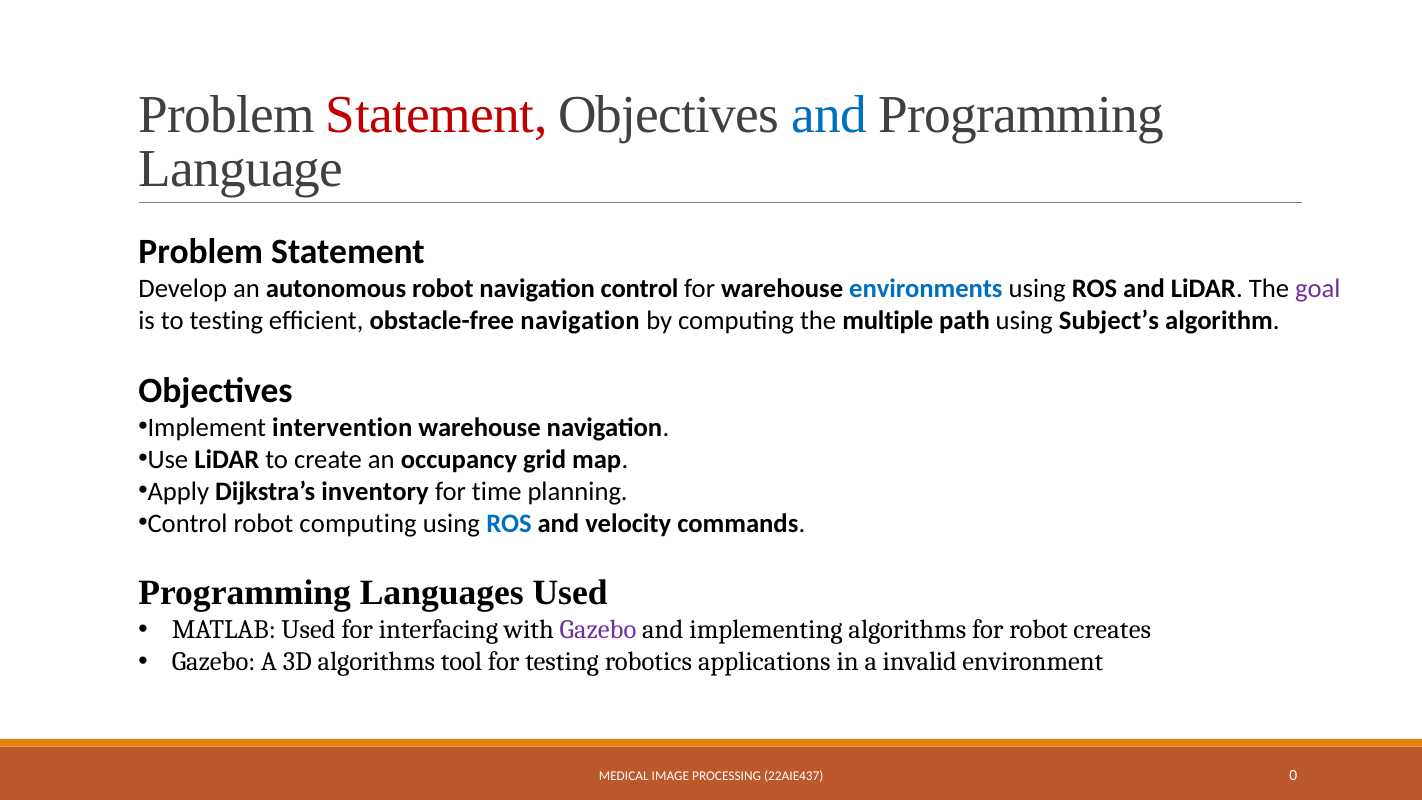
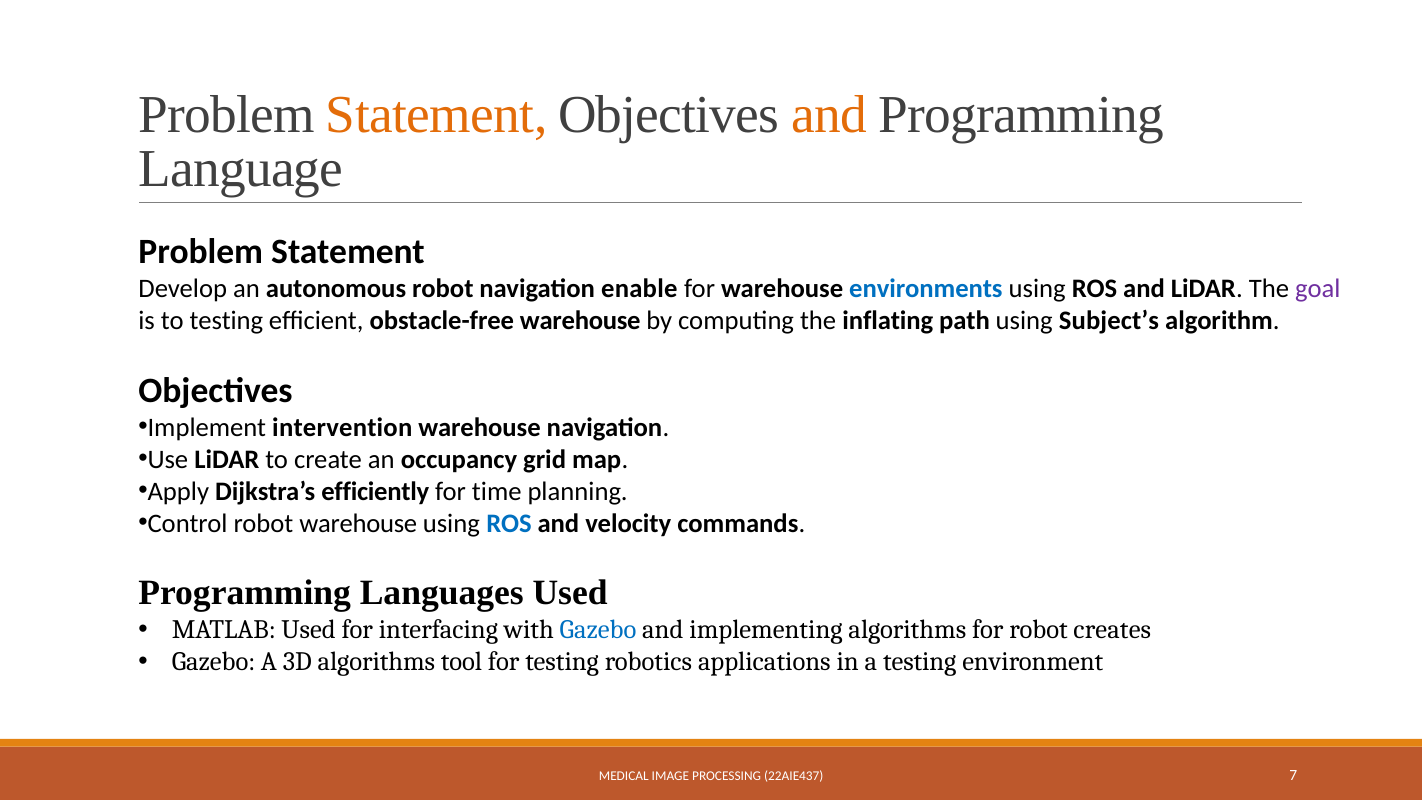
Statement colour: red -> orange (437, 114)
and colour: blue -> orange (829, 114)
navigation control: control -> enable (639, 289)
obstacle-free navigation: navigation -> warehouse (580, 321)
multiple: multiple -> inflating (888, 321)
inventory: inventory -> efficiently (375, 491)
robot computing: computing -> warehouse (358, 523)
Gazebo colour: purple -> blue (598, 630)
a invalid: invalid -> testing (920, 662)
0: 0 -> 7 (1293, 776)
